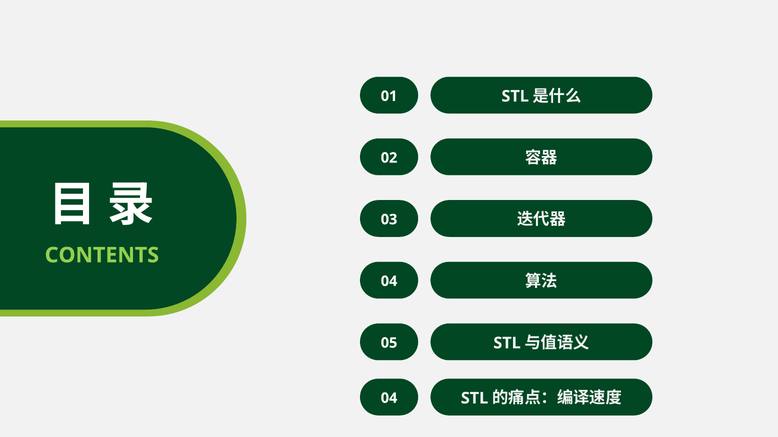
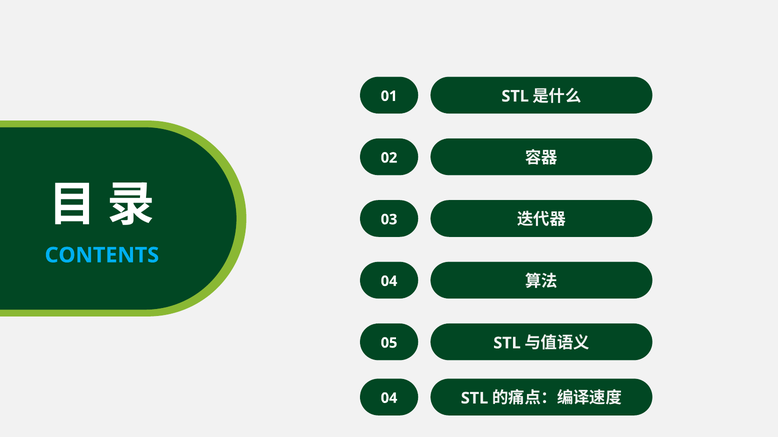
CONTENTS colour: light green -> light blue (102, 256)
